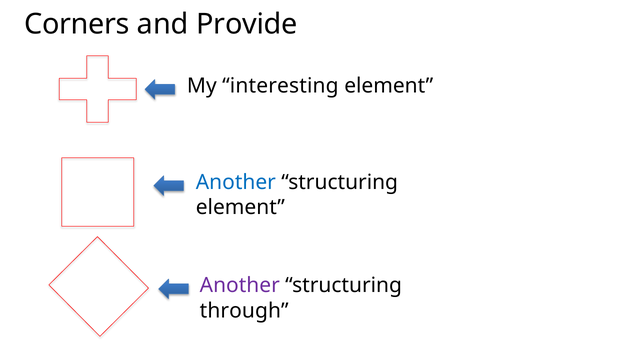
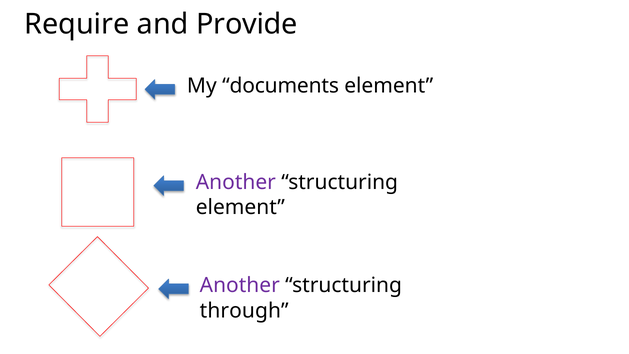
Corners: Corners -> Require (77, 24)
interesting: interesting -> documents (281, 86)
Another colour: blue -> purple (236, 182)
